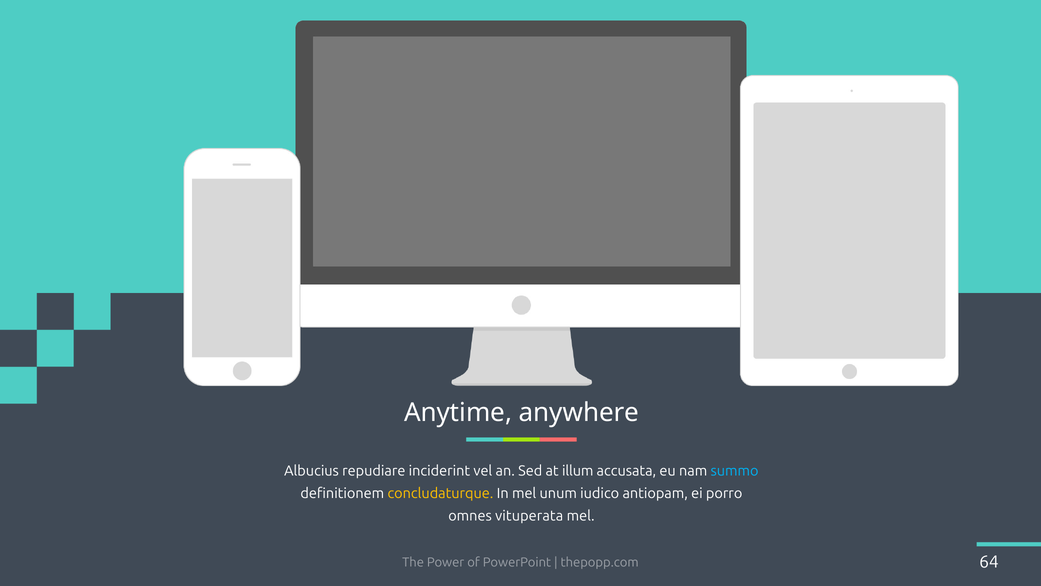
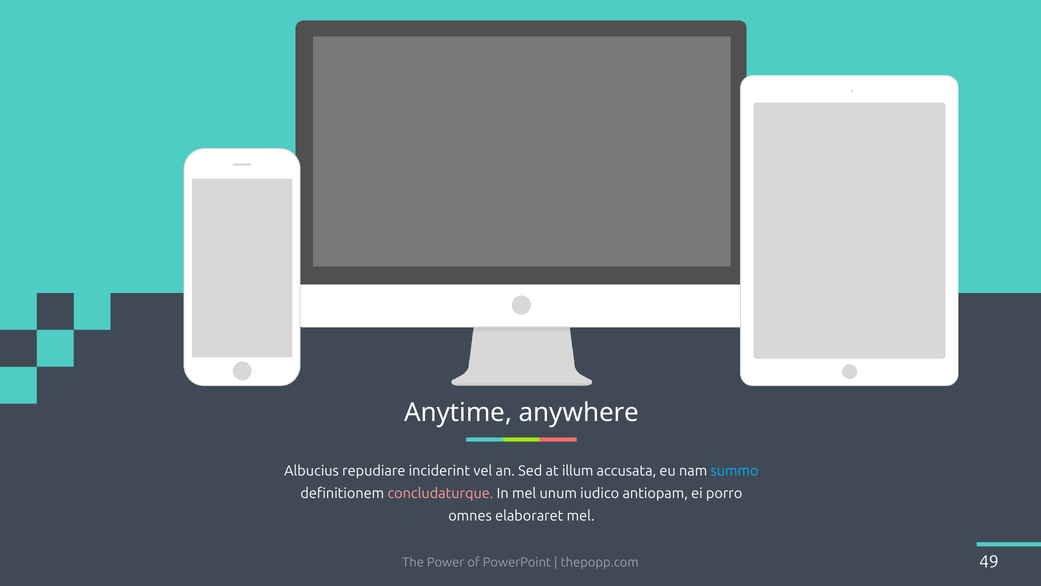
concludaturque colour: yellow -> pink (440, 493)
vituperata: vituperata -> elaboraret (529, 516)
64: 64 -> 49 (989, 562)
